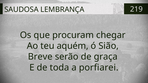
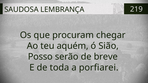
Breve: Breve -> Posso (40, 57)
graça: graça -> breve (106, 57)
